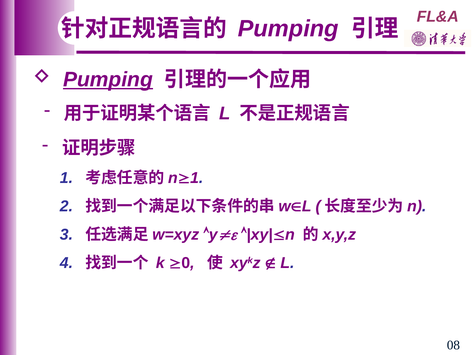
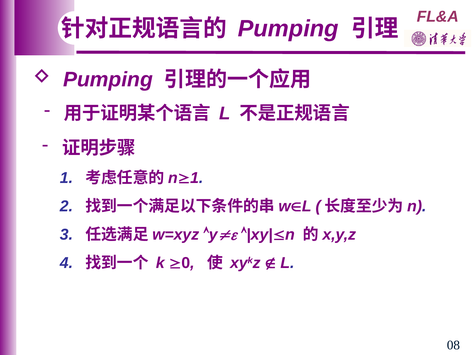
Pumping underline: present -> none (108, 80)
